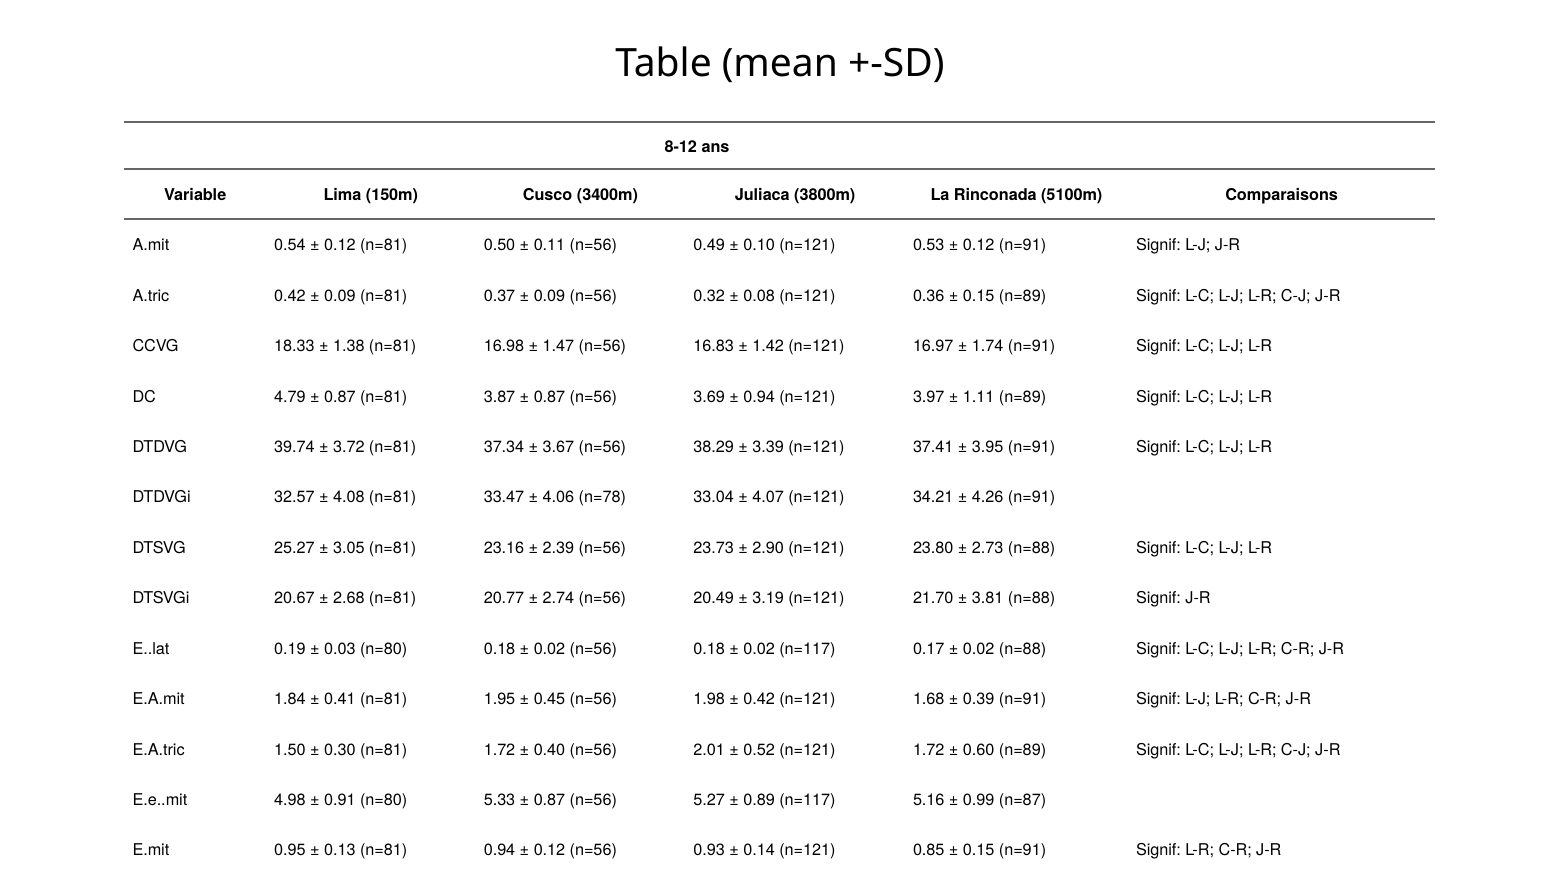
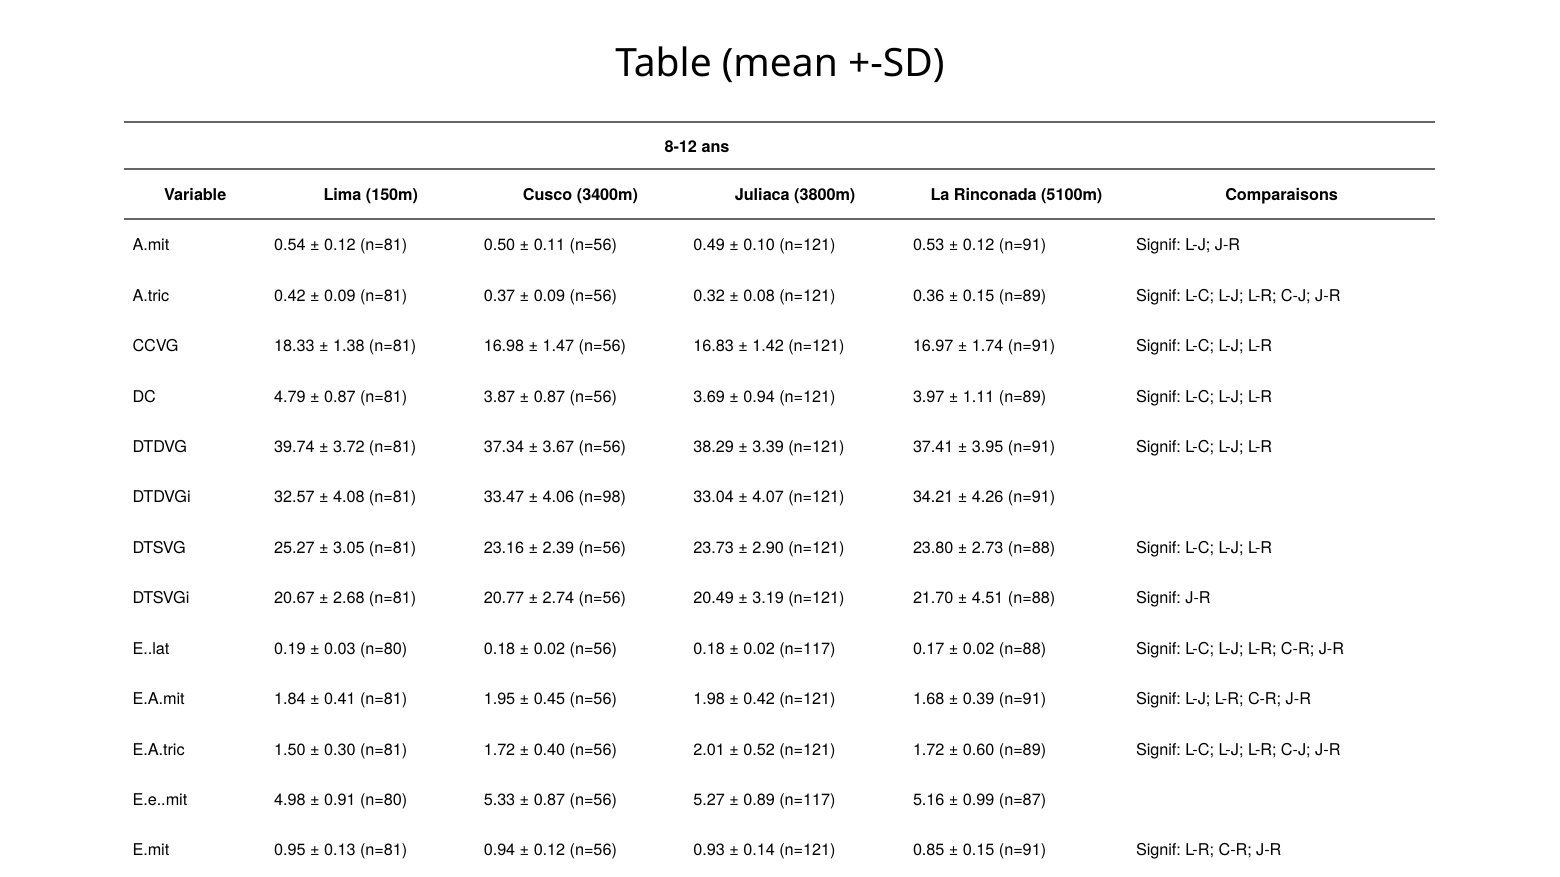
4.06 n=78: n=78 -> n=98 (602, 498)
3.81: 3.81 -> 4.51 (988, 599)
